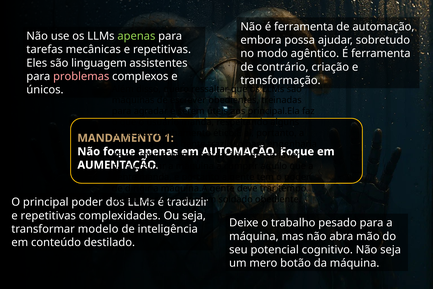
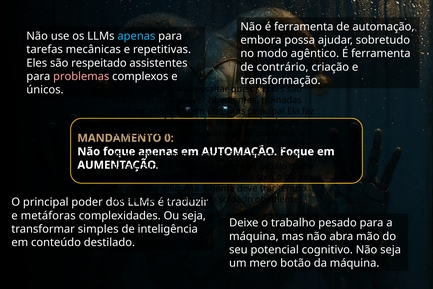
apenas colour: light green -> light blue (136, 36)
linguagem: linguagem -> respeitado (99, 63)
1: 1 -> 0 (169, 138)
repetitivas: repetitivas -> metáforas (48, 215)
modelo: modelo -> simples (98, 229)
